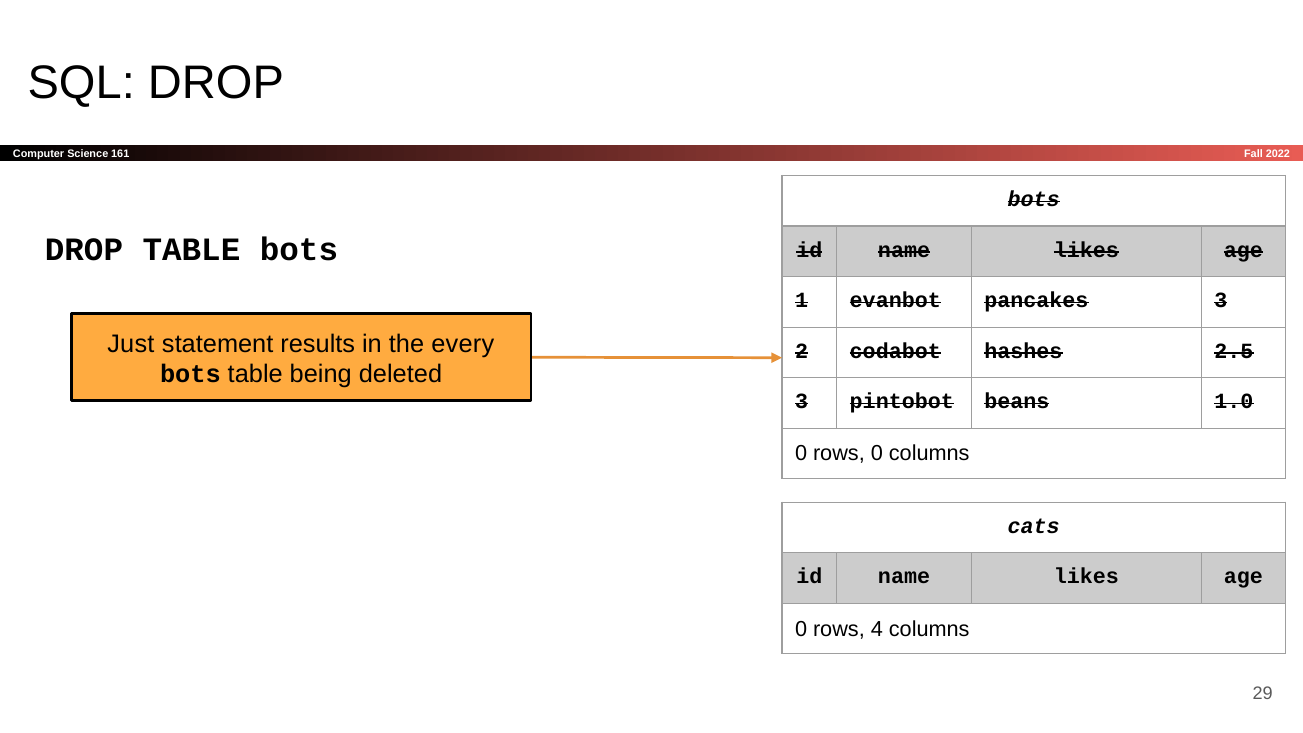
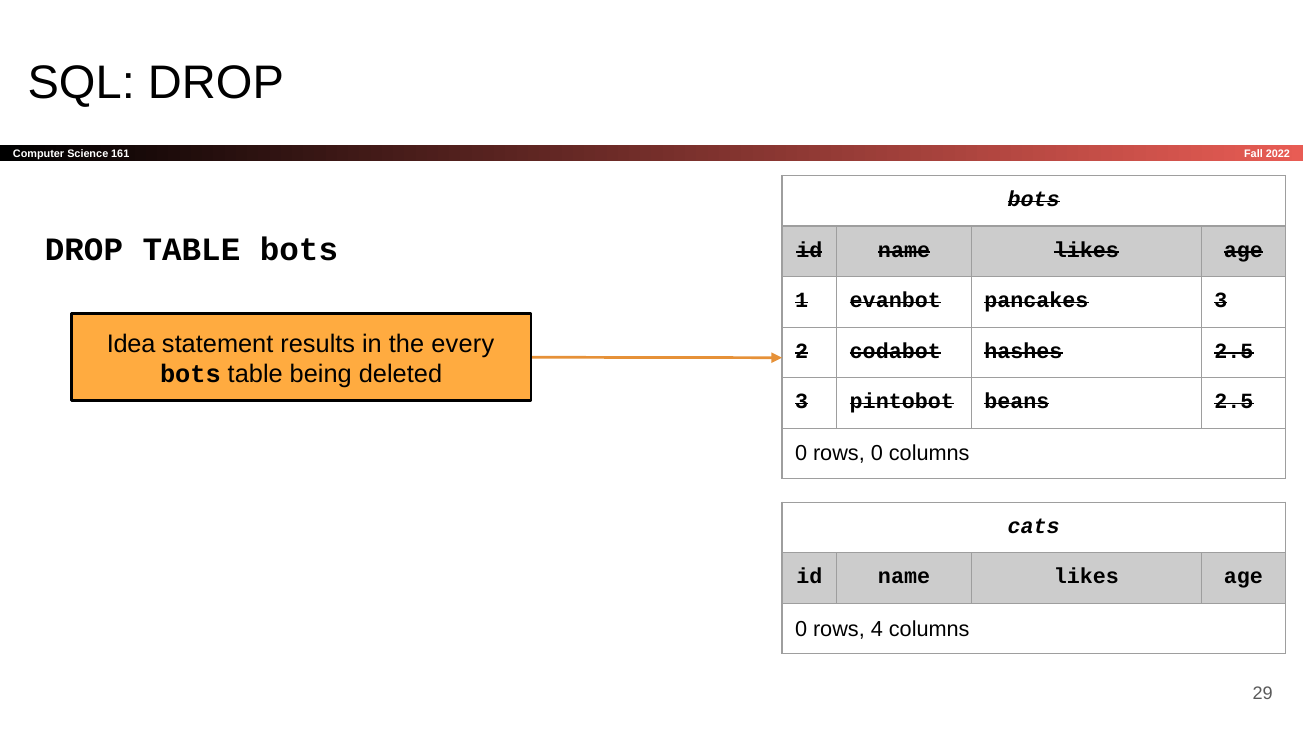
Just: Just -> Idea (131, 344)
beans 1.0: 1.0 -> 2.5 (1234, 401)
